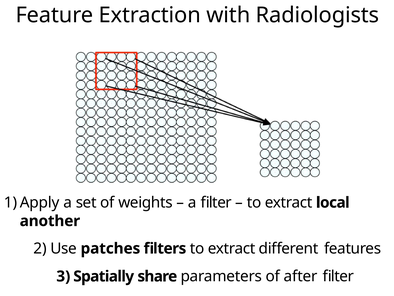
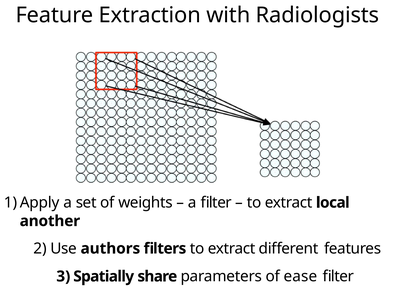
patches: patches -> authors (110, 248)
after: after -> ease (300, 276)
